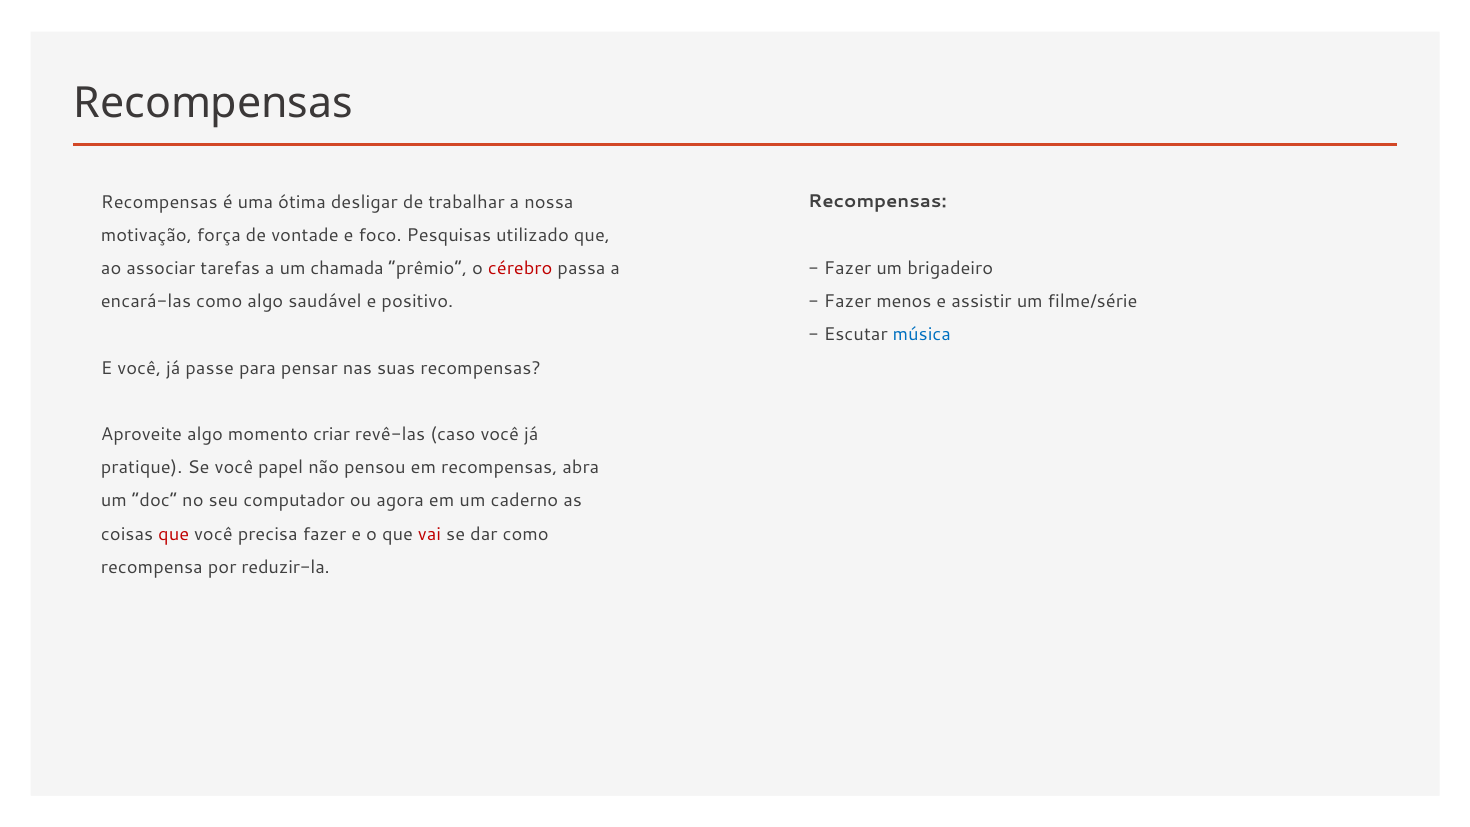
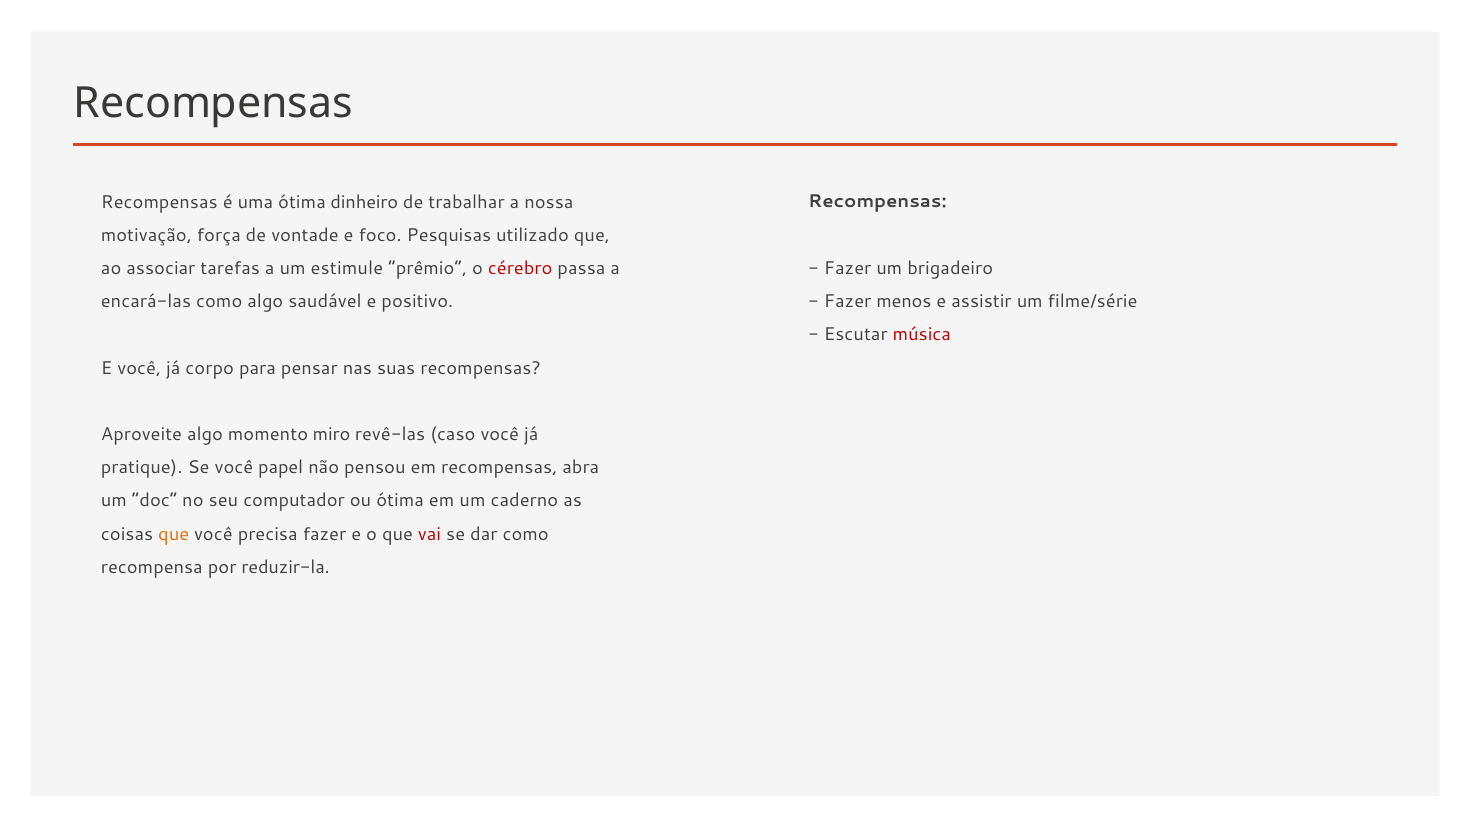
desligar: desligar -> dinheiro (364, 202)
chamada: chamada -> estimule (347, 268)
música colour: blue -> red (922, 334)
passe: passe -> corpo (210, 368)
criar: criar -> miro (332, 435)
ou agora: agora -> ótima (400, 501)
que colour: red -> orange (174, 534)
